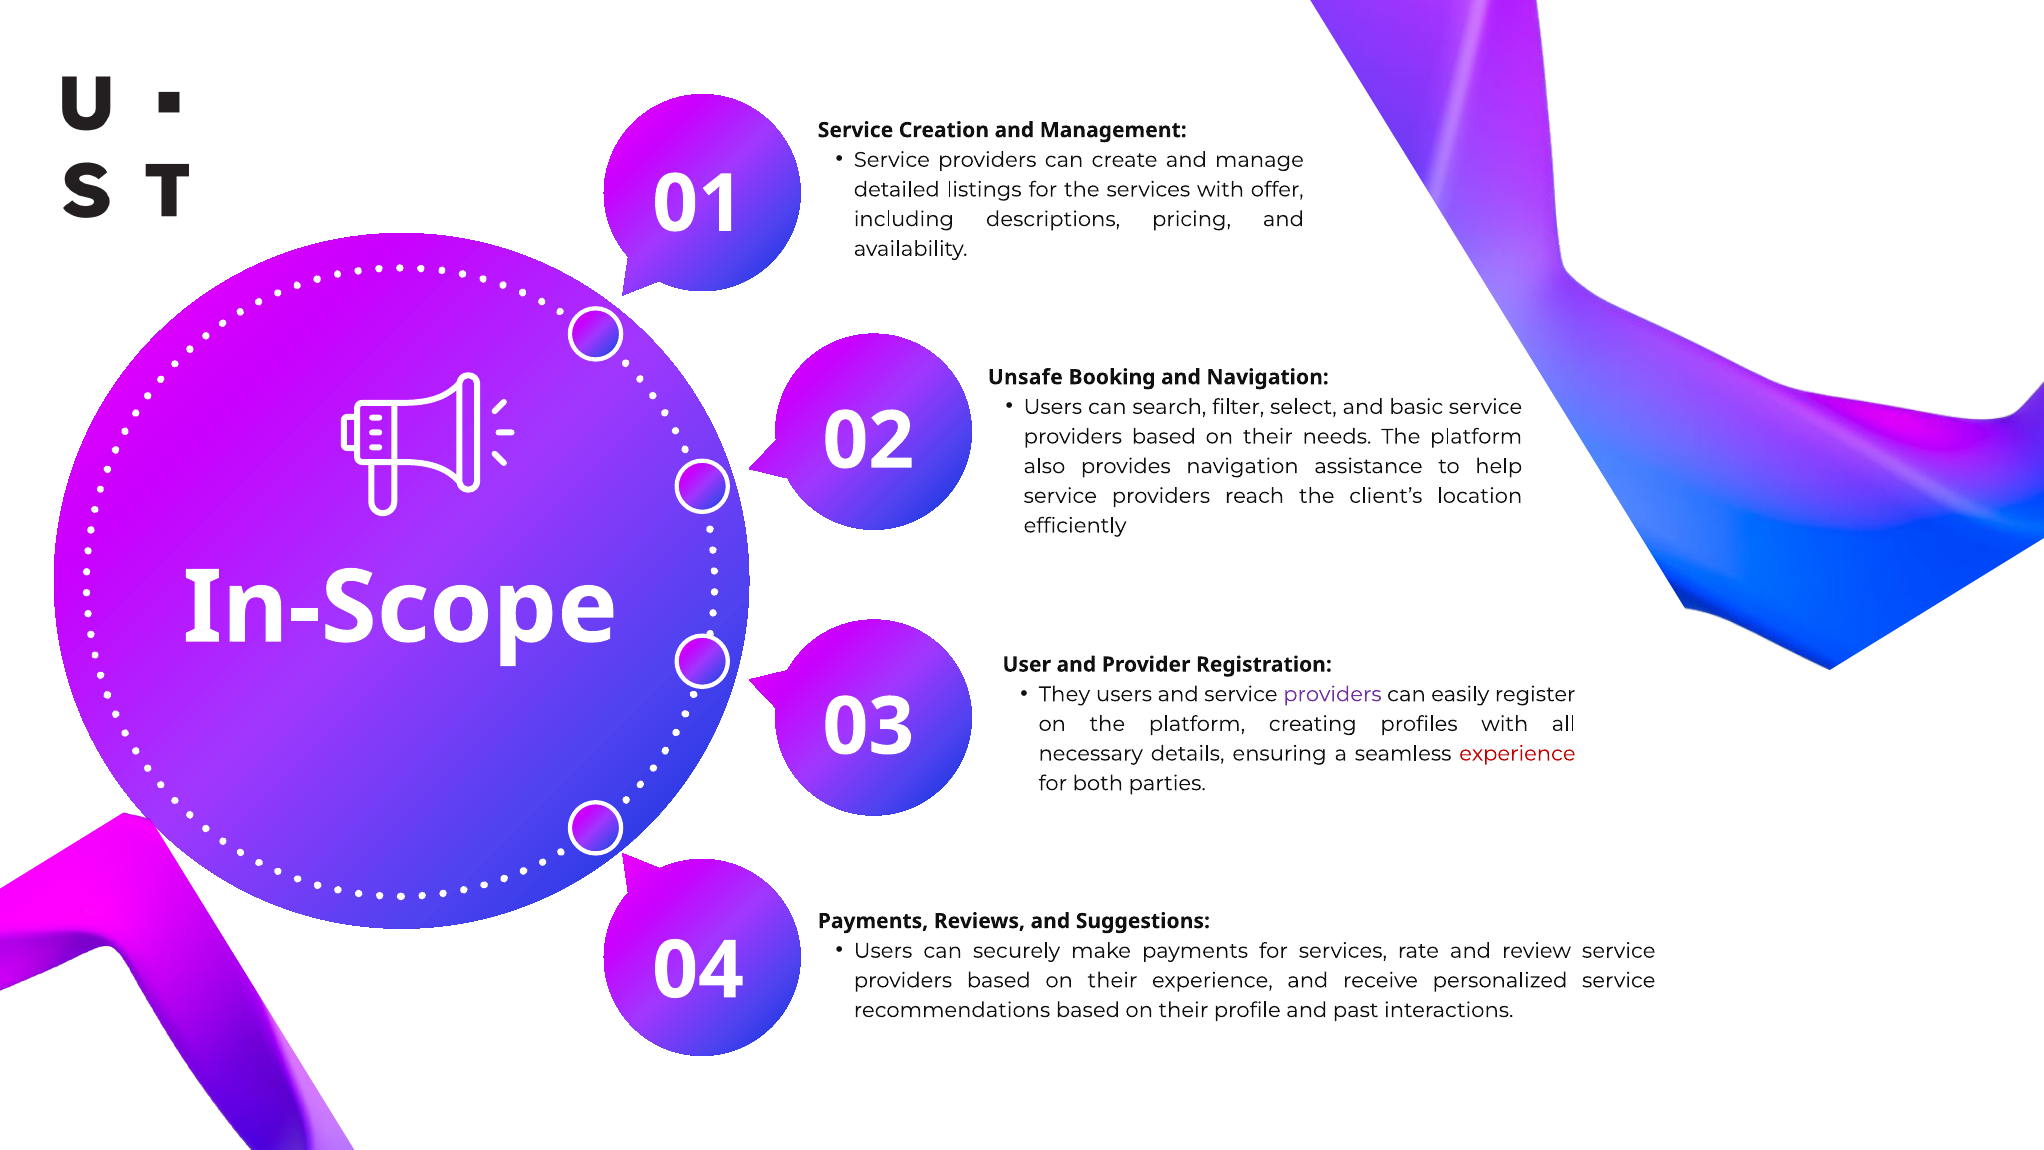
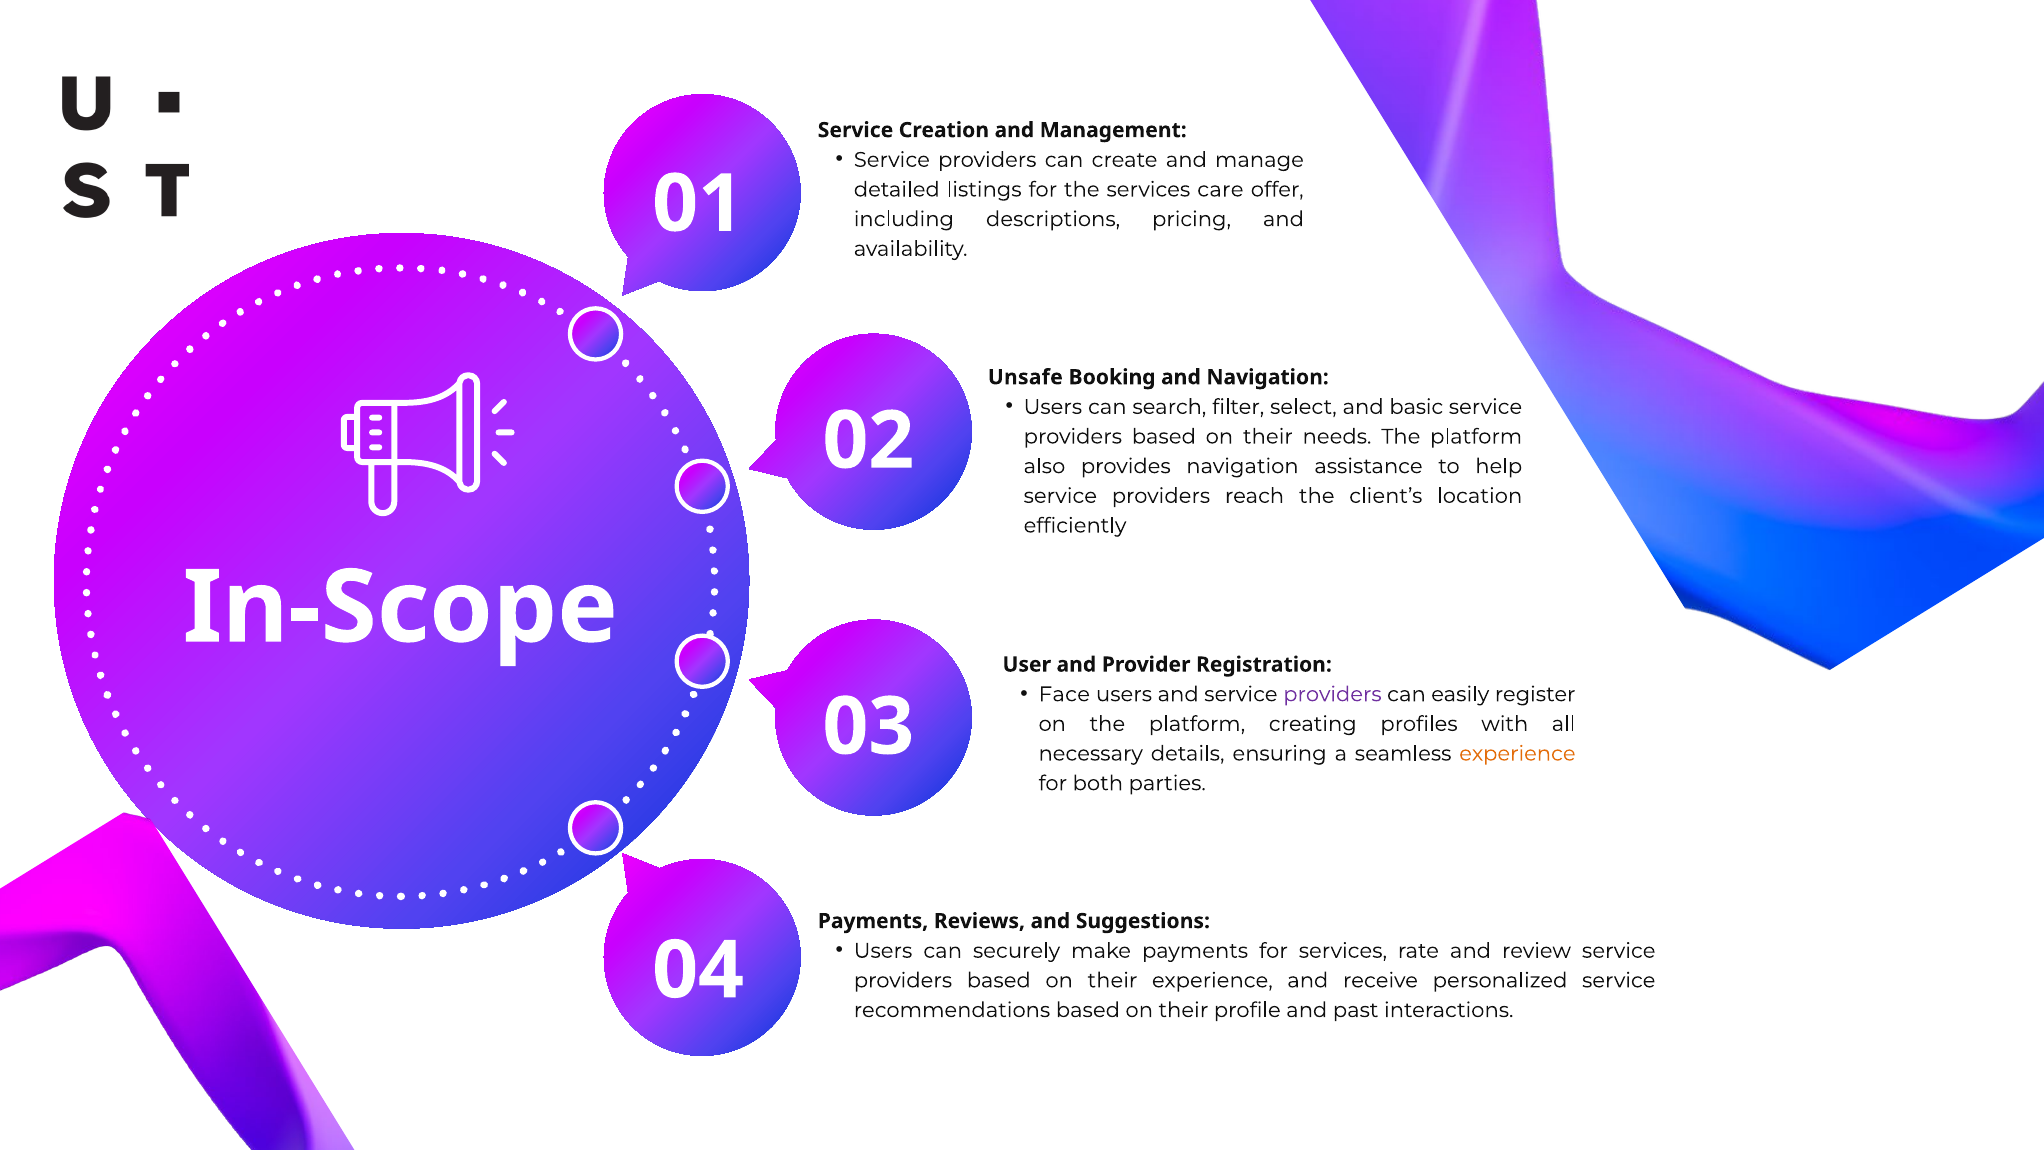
services with: with -> care (1220, 189)
They: They -> Face (1064, 694)
experience colour: red -> orange (1517, 753)
